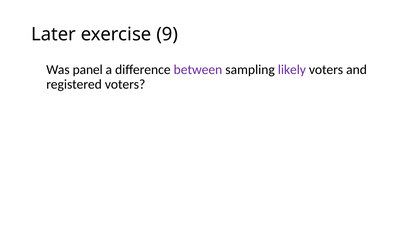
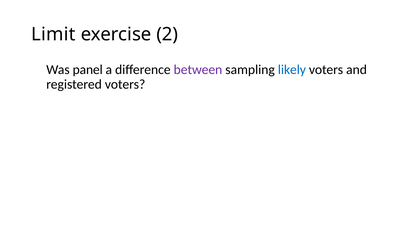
Later: Later -> Limit (53, 34)
9: 9 -> 2 (167, 34)
likely colour: purple -> blue (292, 70)
